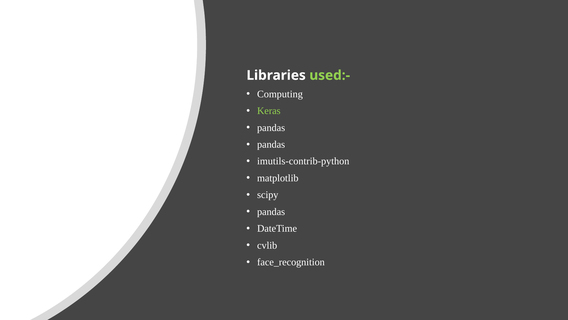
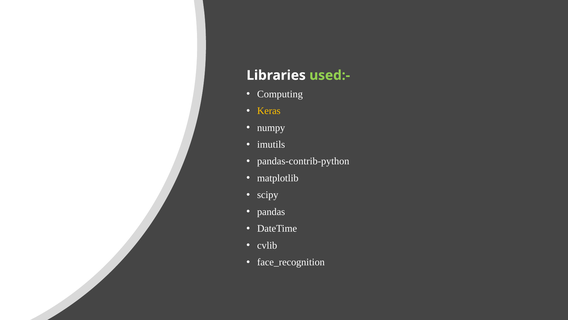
Keras colour: light green -> yellow (269, 111)
pandas: pandas -> numpy (271, 127)
pandas: pandas -> imutils (271, 144)
imutils-contrib-python: imutils-contrib-python -> pandas-contrib-python (303, 161)
